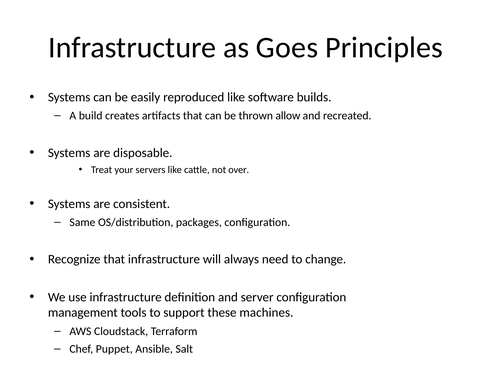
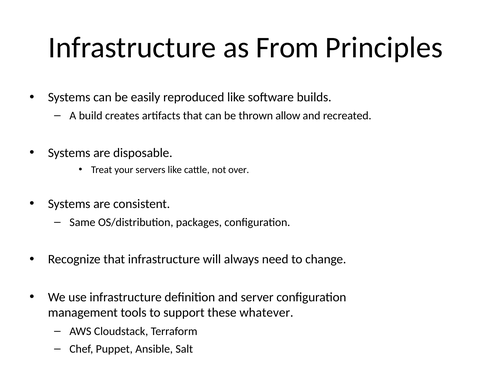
Goes: Goes -> From (287, 48)
machines: machines -> whatever (266, 313)
